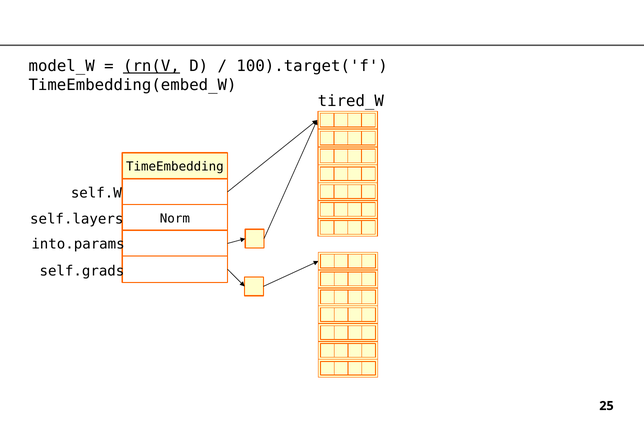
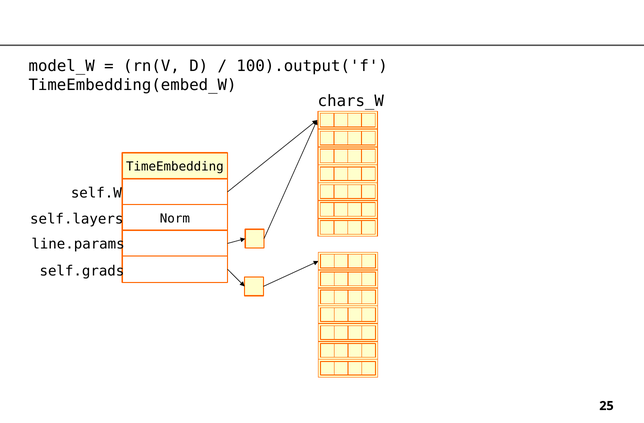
rn(V underline: present -> none (151, 66)
100).target('f: 100).target('f -> 100).output('f (312, 66)
tired_W: tired_W -> chars_W (351, 101)
into.params: into.params -> line.params (78, 244)
